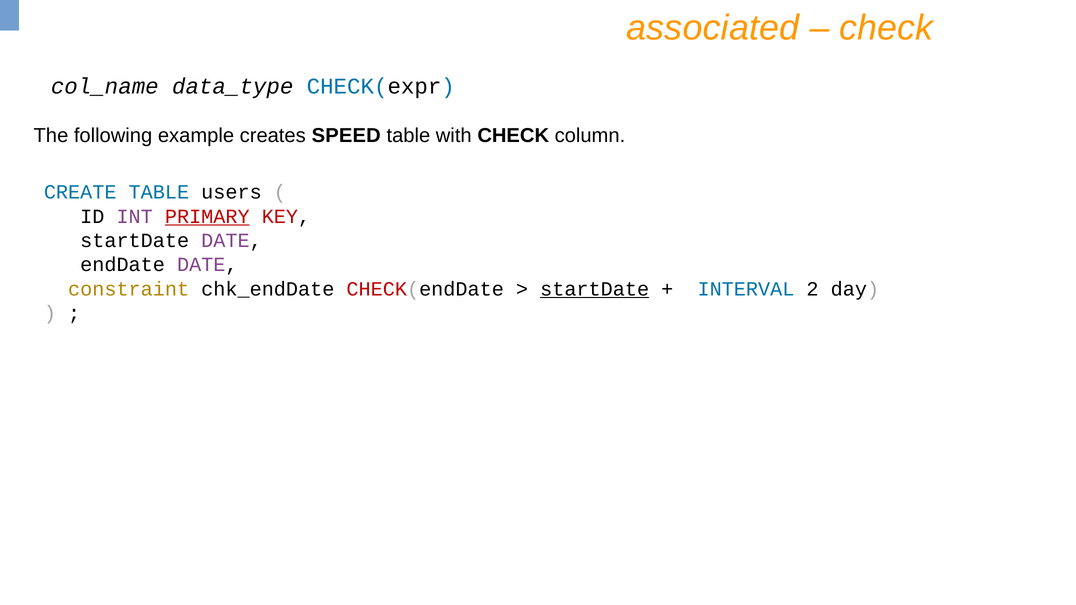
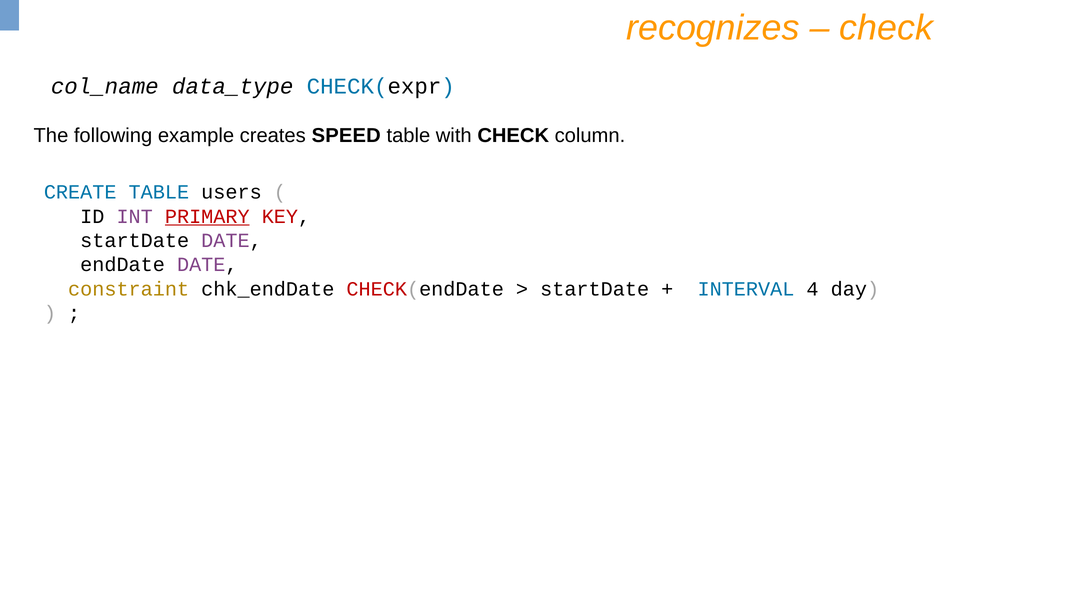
associated: associated -> recognizes (713, 28)
startDate underline: present -> none (595, 289)
2: 2 -> 4 (813, 289)
